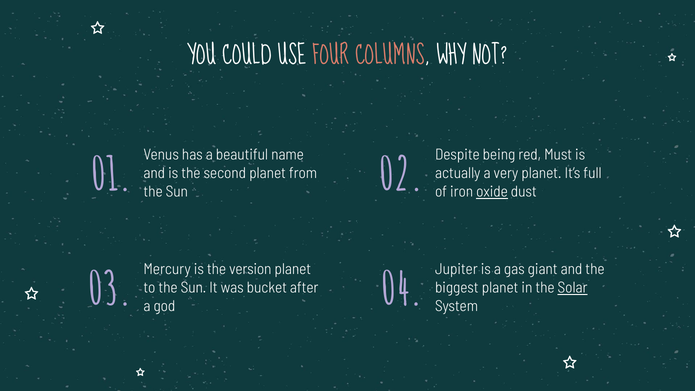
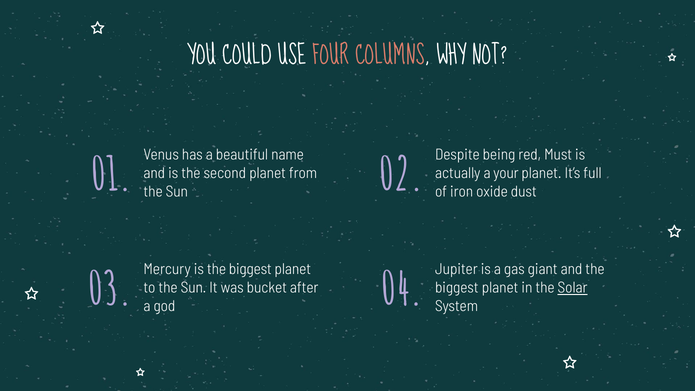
very: very -> your (506, 173)
oxide underline: present -> none (492, 192)
is the version: version -> biggest (250, 269)
